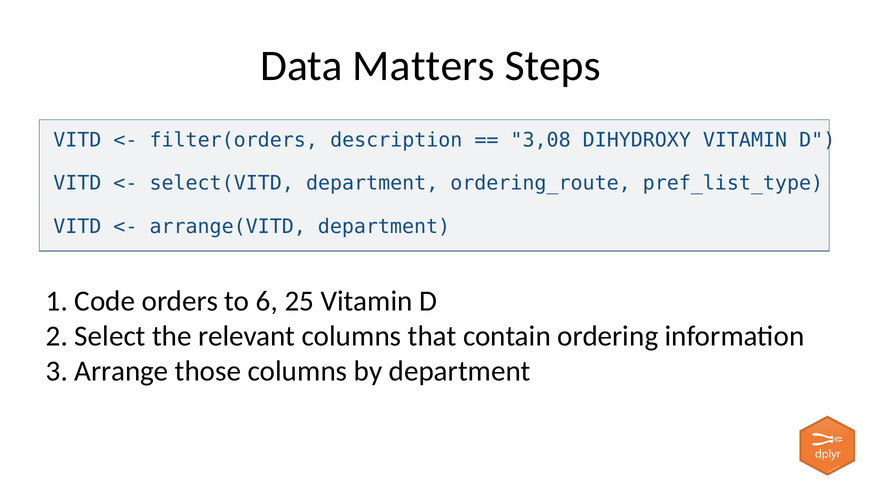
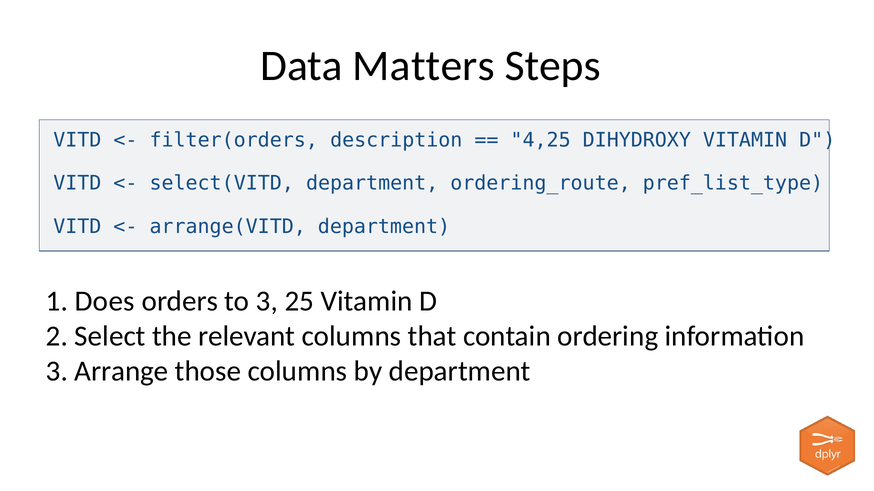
3,08: 3,08 -> 4,25 (541, 140)
Code: Code -> Does (105, 302)
to 6: 6 -> 3 (267, 302)
